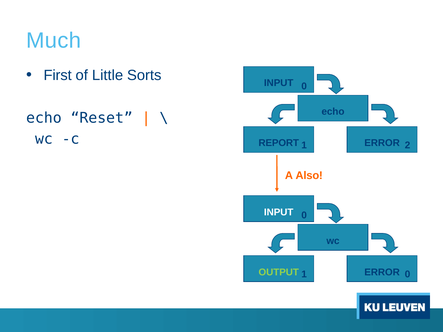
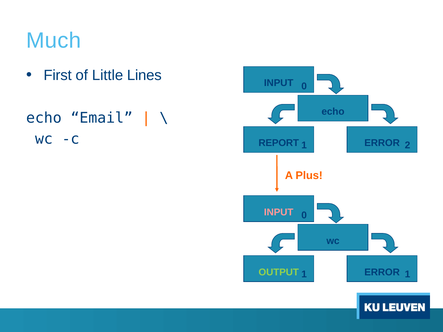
Sorts: Sorts -> Lines (144, 75)
Reset: Reset -> Email (102, 118)
Also: Also -> Plus (309, 176)
INPUT colour: white -> pink (279, 212)
1 0: 0 -> 1 (408, 275)
